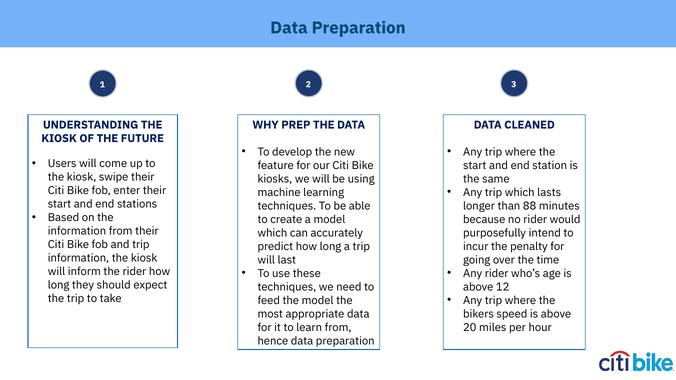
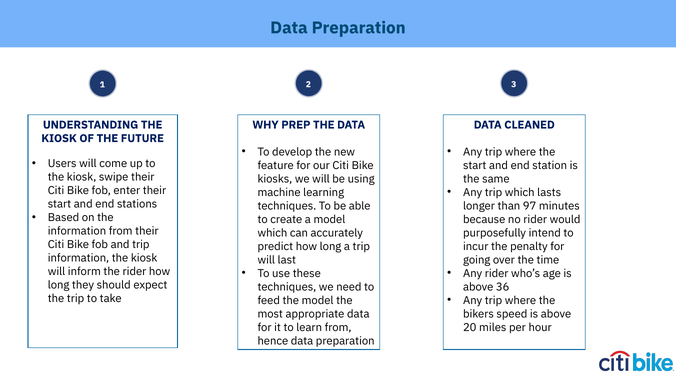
88: 88 -> 97 (530, 206)
12: 12 -> 36 (503, 287)
